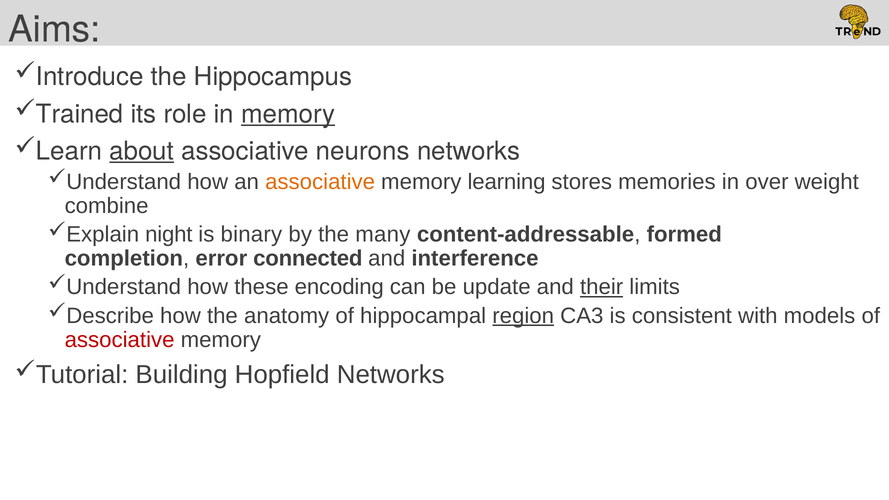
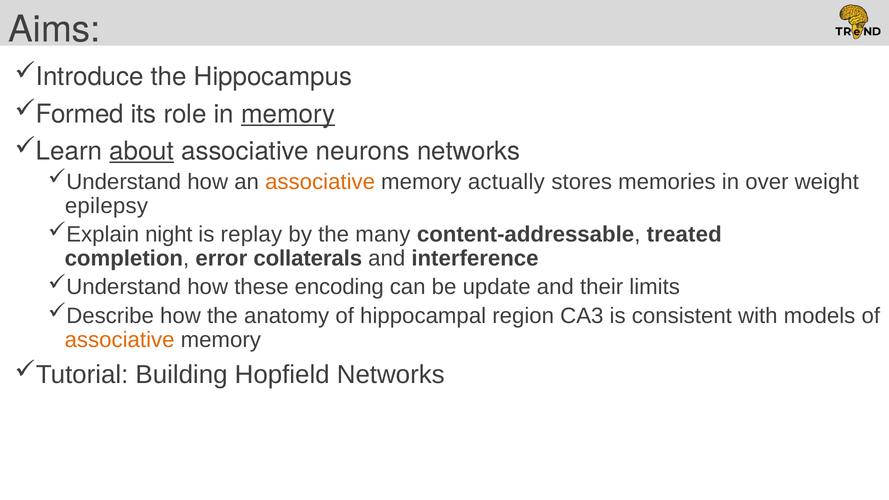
Trained: Trained -> Formed (80, 114)
learning: learning -> actually (506, 182)
combine: combine -> epilepsy (106, 206)
binary: binary -> replay (251, 235)
formed: formed -> treated (684, 235)
connected: connected -> collaterals (308, 259)
their underline: present -> none (602, 287)
region underline: present -> none (523, 316)
associative colour: red -> orange (120, 340)
